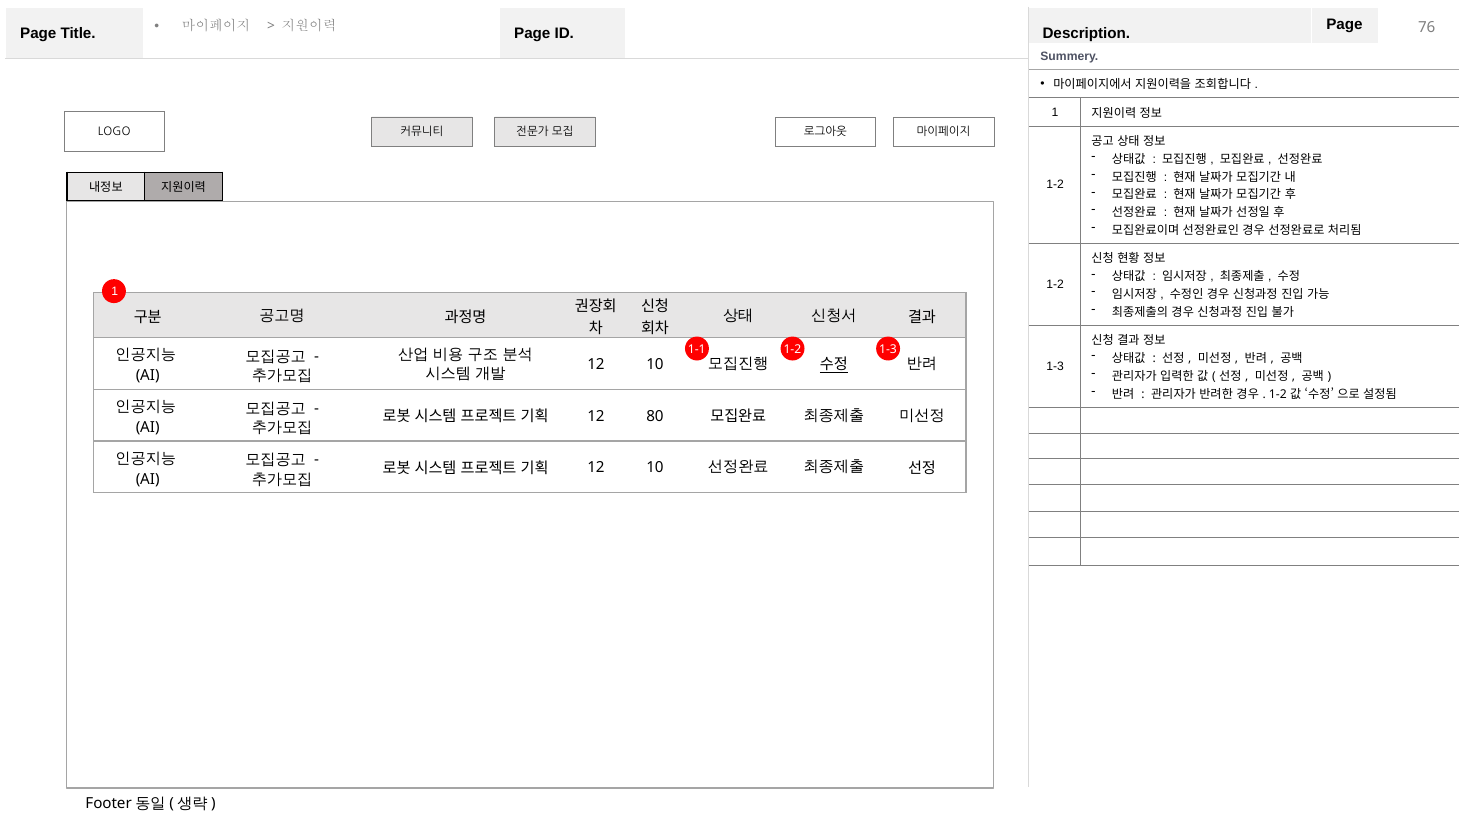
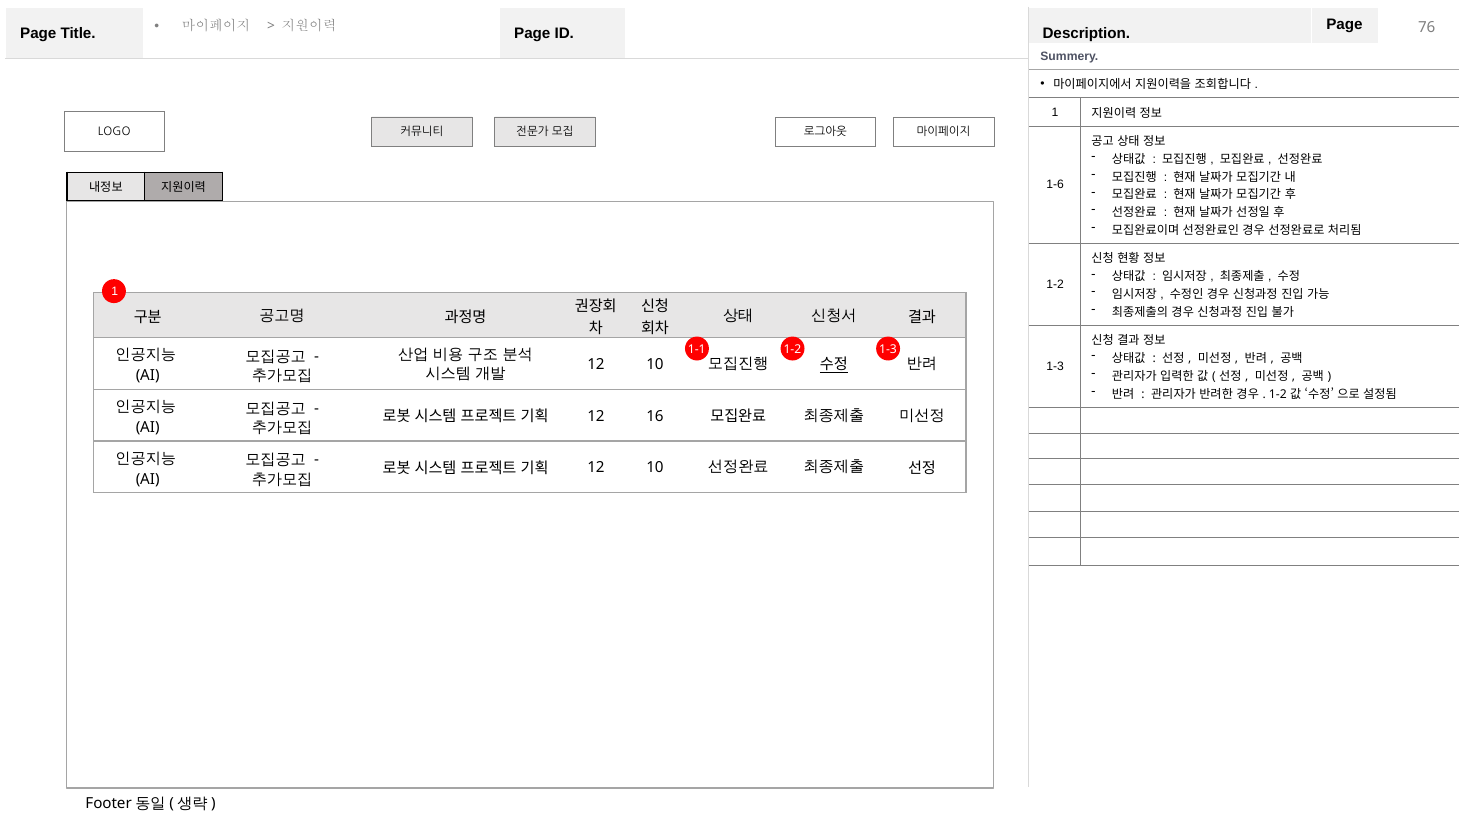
1-2: 1-2 -> 1-6 (1055, 185)
80: 80 -> 16 (655, 416)
